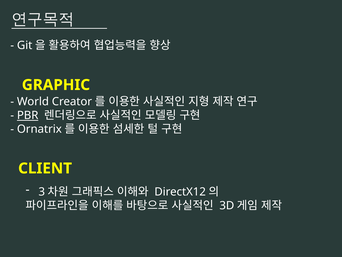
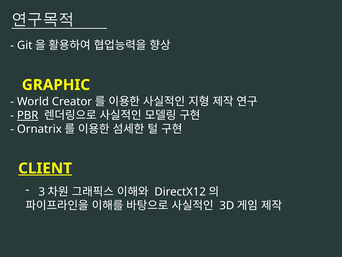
CLIENT underline: none -> present (45, 168)
